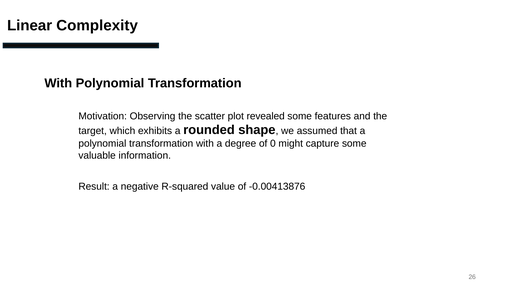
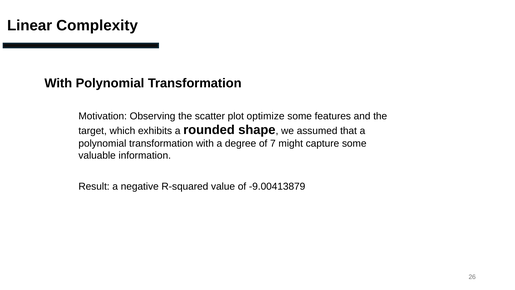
revealed: revealed -> optimize (266, 116)
0: 0 -> 7 (273, 143)
-0.00413876: -0.00413876 -> -9.00413879 (277, 186)
